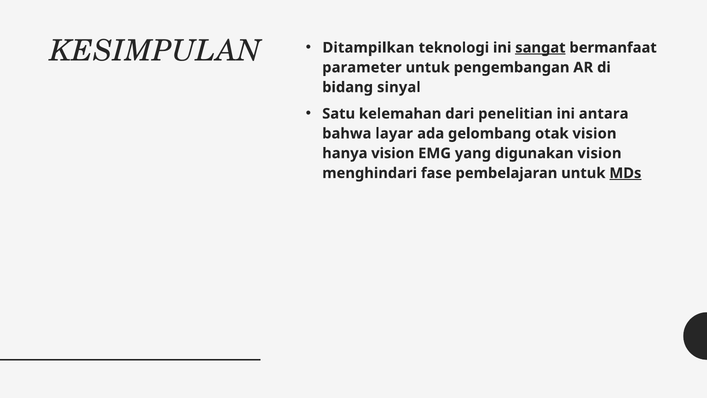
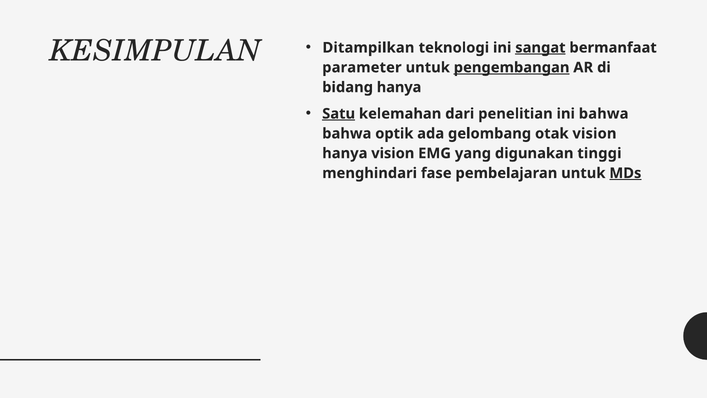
pengembangan underline: none -> present (512, 67)
bidang sinyal: sinyal -> hanya (399, 87)
Satu underline: none -> present (339, 114)
ini antara: antara -> bahwa (604, 114)
layar: layar -> optik (394, 133)
digunakan vision: vision -> tinggi (599, 153)
